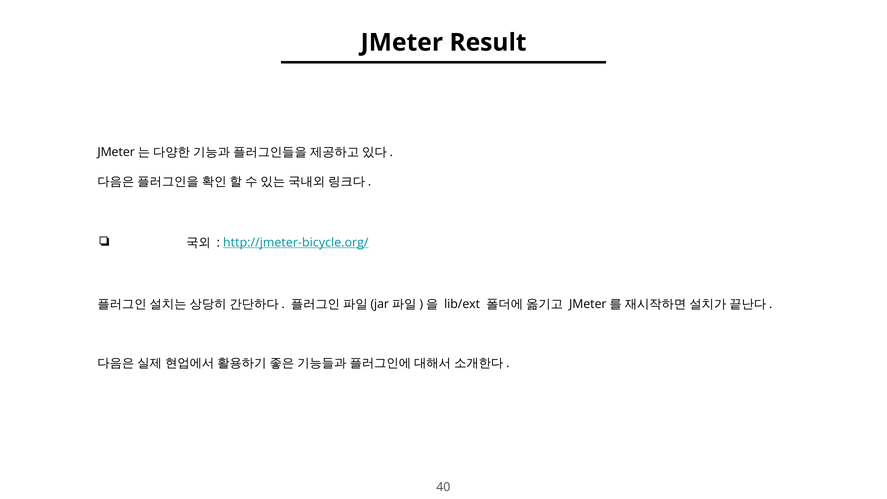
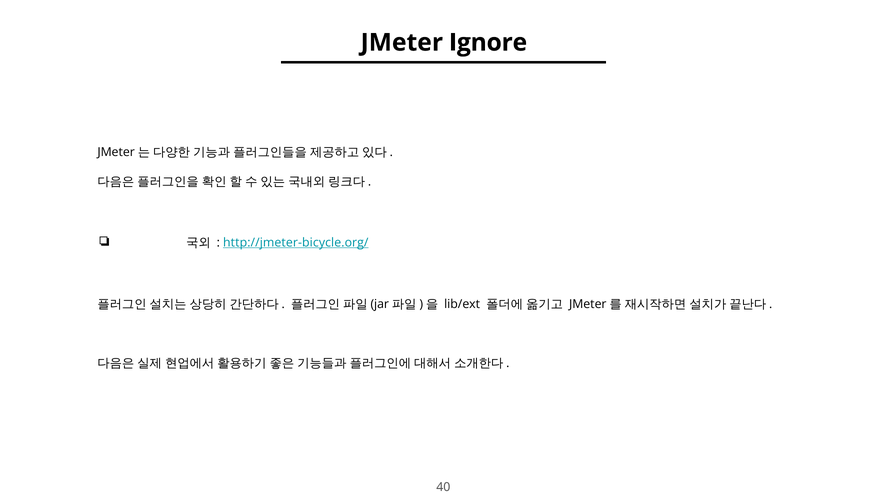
Result: Result -> Ignore (488, 42)
